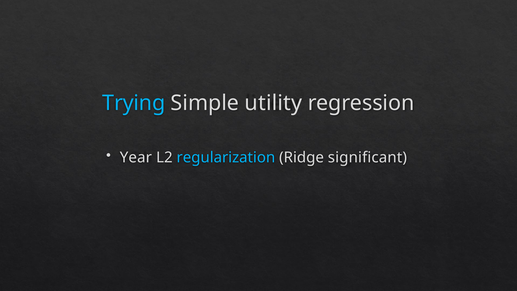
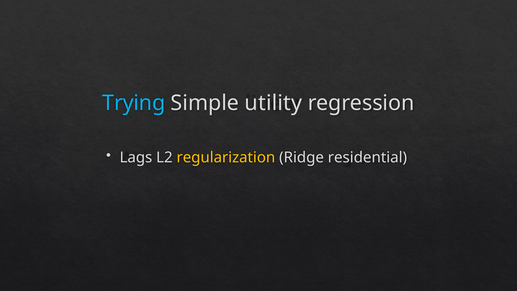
Year: Year -> Lags (136, 157)
regularization colour: light blue -> yellow (226, 157)
significant: significant -> residential (367, 157)
